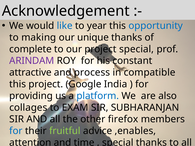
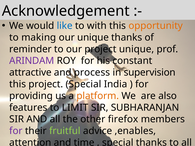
year: year -> with (97, 26)
opportunity colour: blue -> orange (156, 26)
complete: complete -> reminder (30, 49)
project special: special -> unique (137, 49)
in compatible: compatible -> supervision (150, 73)
project Google: Google -> Special (83, 84)
platform colour: blue -> orange (98, 96)
collages: collages -> features (28, 108)
EXAM: EXAM -> LIMIT (75, 108)
for colour: blue -> purple (16, 131)
